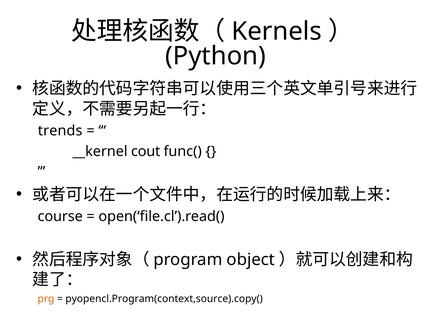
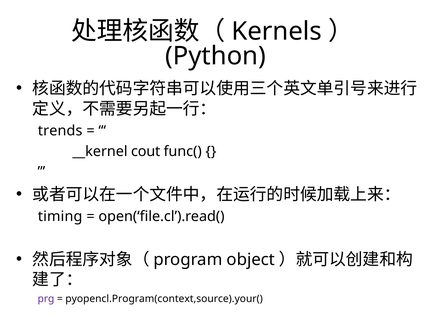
course: course -> timing (60, 217)
prg colour: orange -> purple (46, 299)
pyopencl.Program(context,source).copy(: pyopencl.Program(context,source).copy( -> pyopencl.Program(context,source).your( (164, 299)
